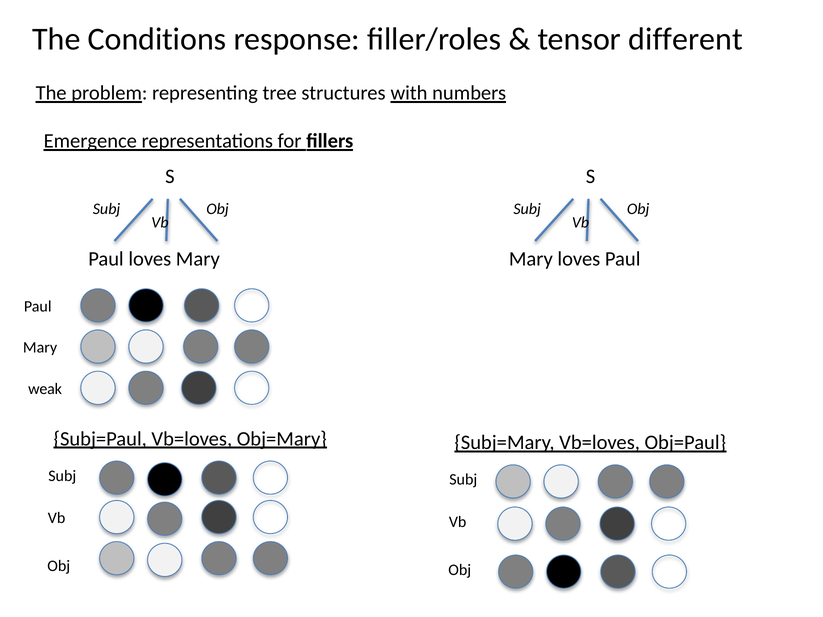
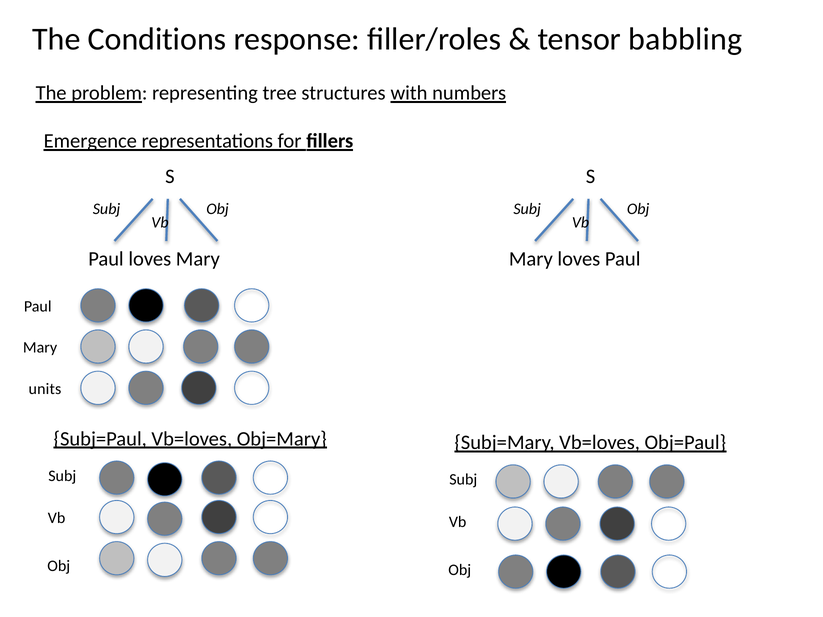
different: different -> babbling (685, 39)
weak: weak -> units (45, 389)
